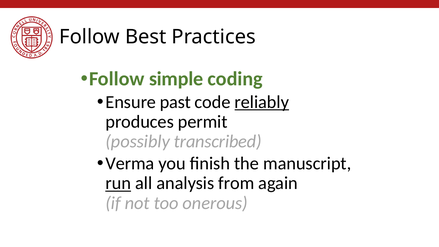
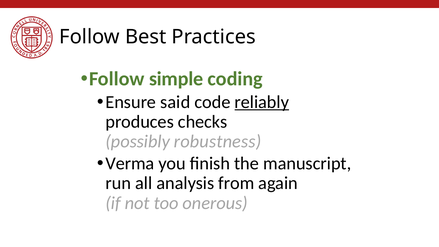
past: past -> said (175, 102)
permit: permit -> checks (203, 122)
transcribed: transcribed -> robustness (218, 141)
run underline: present -> none (118, 183)
